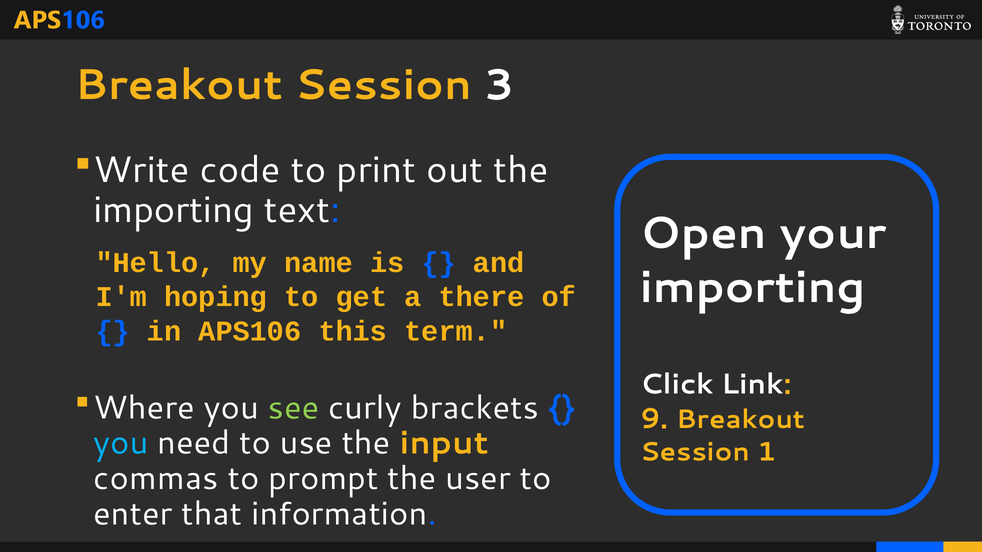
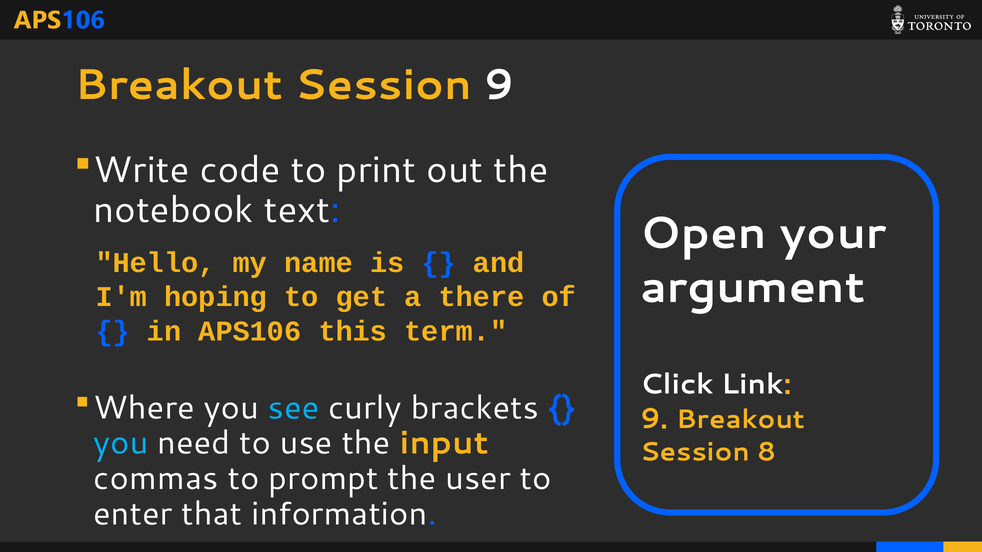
Session 3: 3 -> 9 (499, 85)
importing: importing -> notebook (173, 210)
importing: importing -> argument (753, 288)
see colour: light green -> light blue (294, 408)
1: 1 -> 8 (767, 452)
